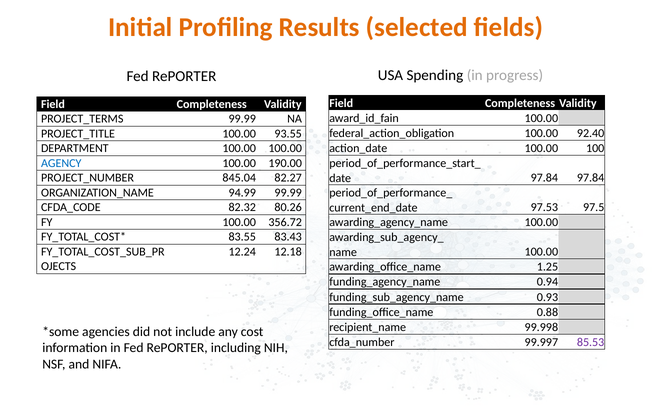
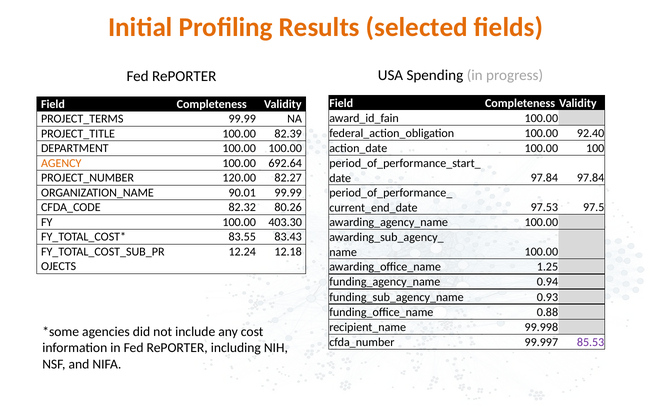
93.55: 93.55 -> 82.39 (288, 134)
AGENCY colour: blue -> orange (61, 163)
190.00: 190.00 -> 692.64 (285, 163)
845.04: 845.04 -> 120.00 (239, 178)
94.99: 94.99 -> 90.01 (242, 193)
356.72: 356.72 -> 403.30 (285, 222)
